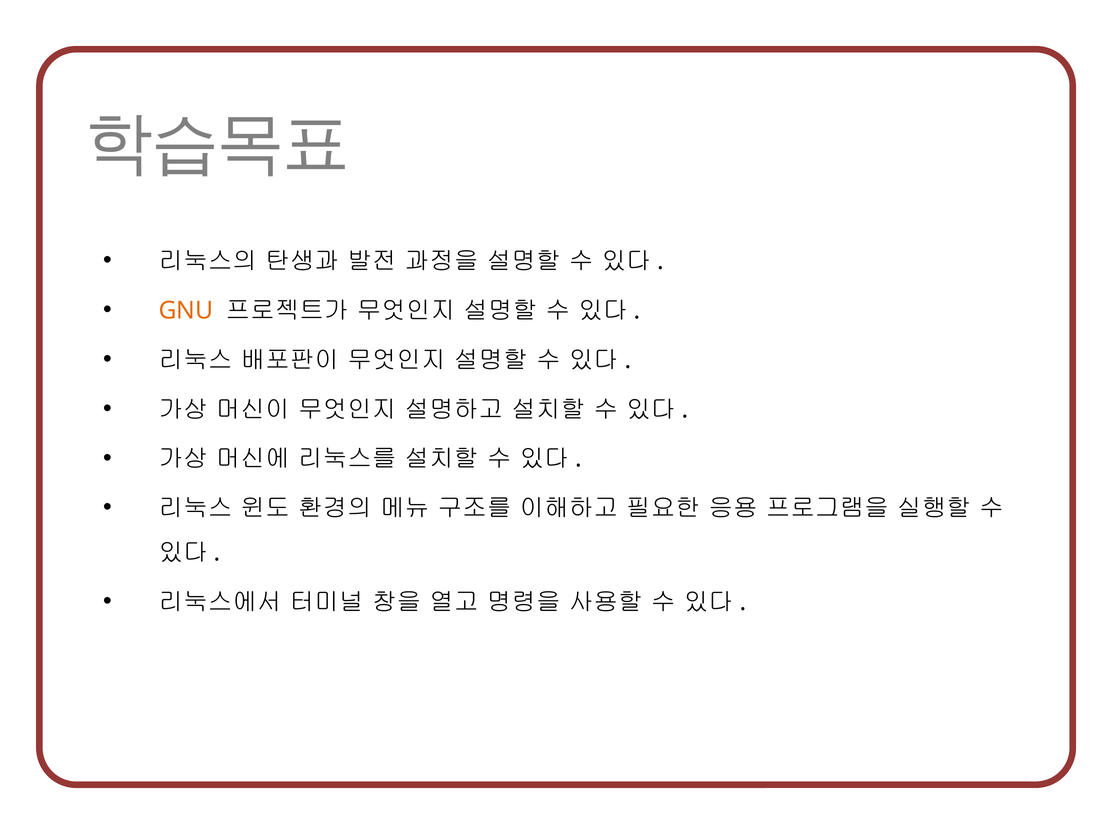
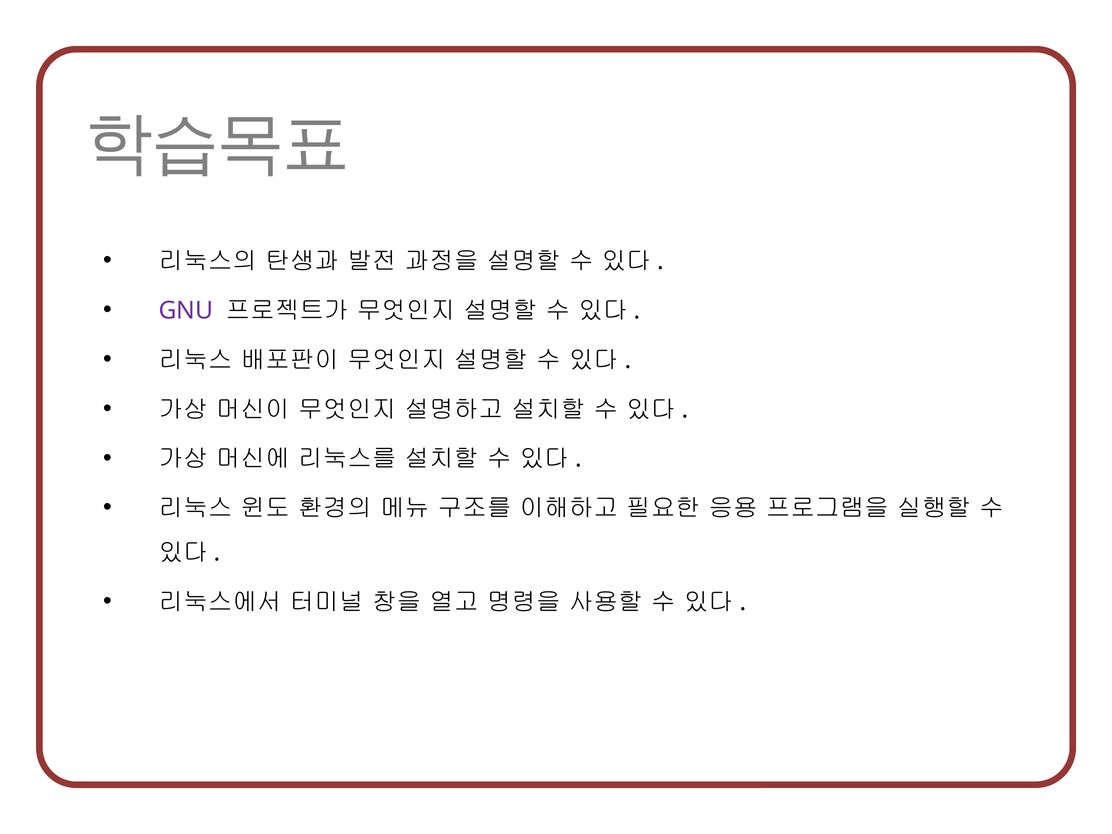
GNU colour: orange -> purple (186, 311)
